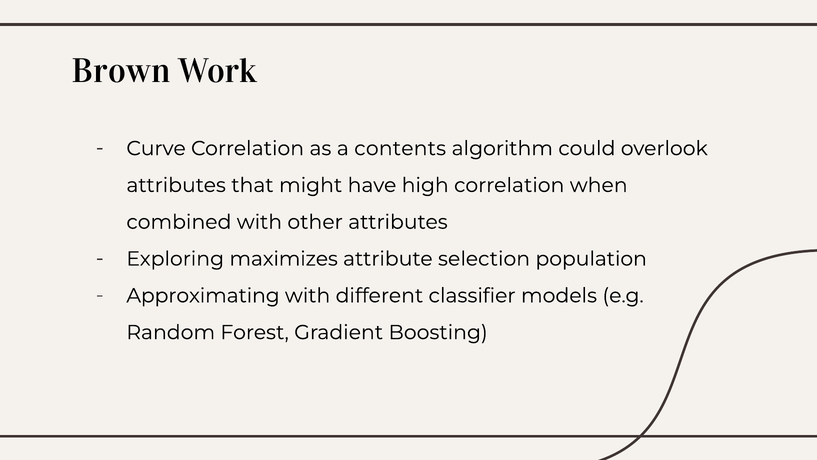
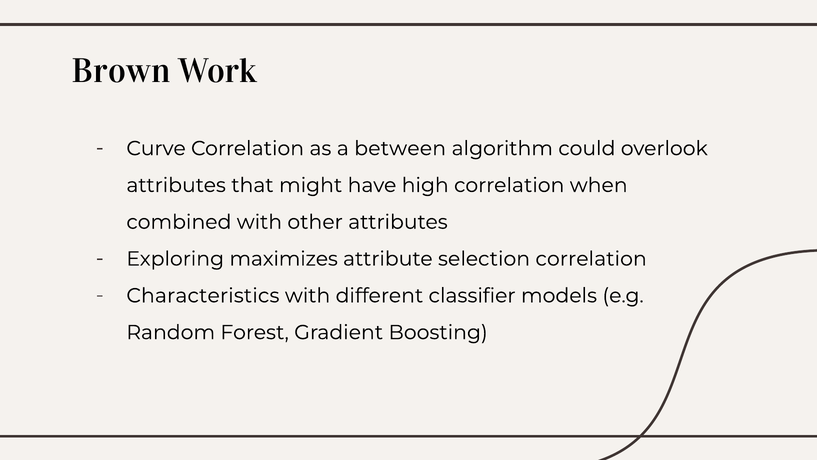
contents: contents -> between (400, 148)
selection population: population -> correlation (591, 259)
Approximating: Approximating -> Characteristics (203, 295)
